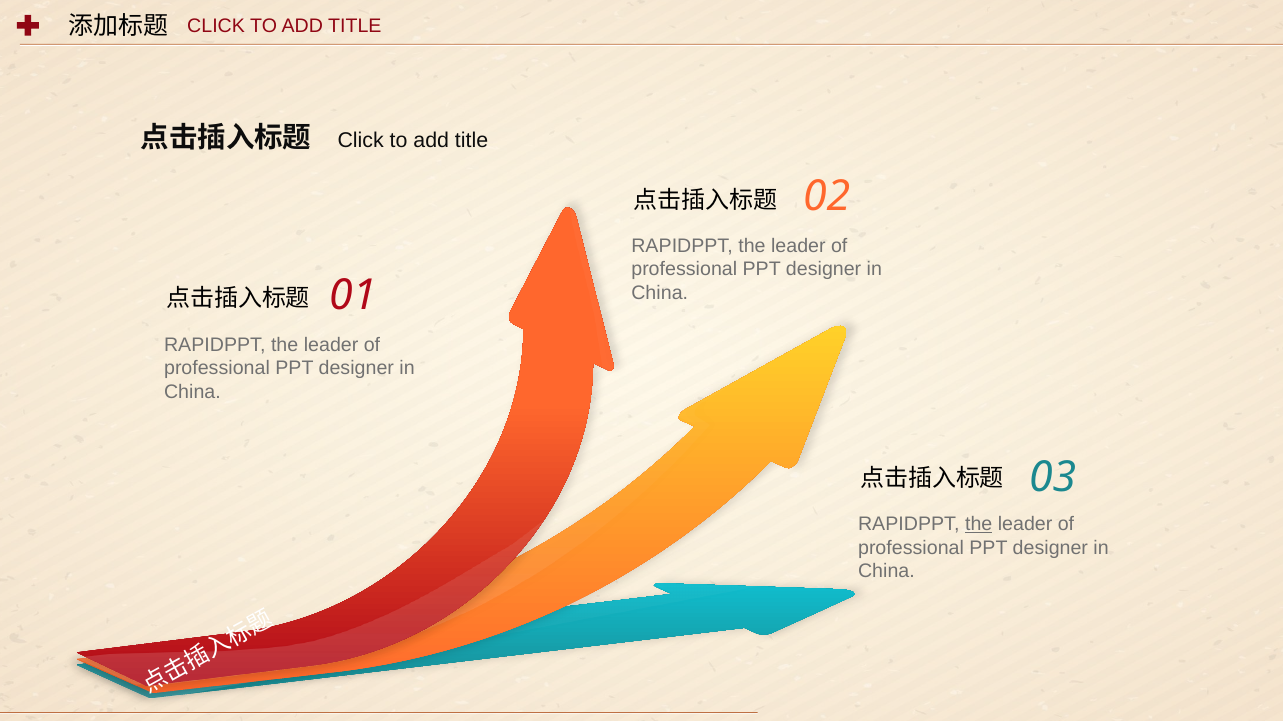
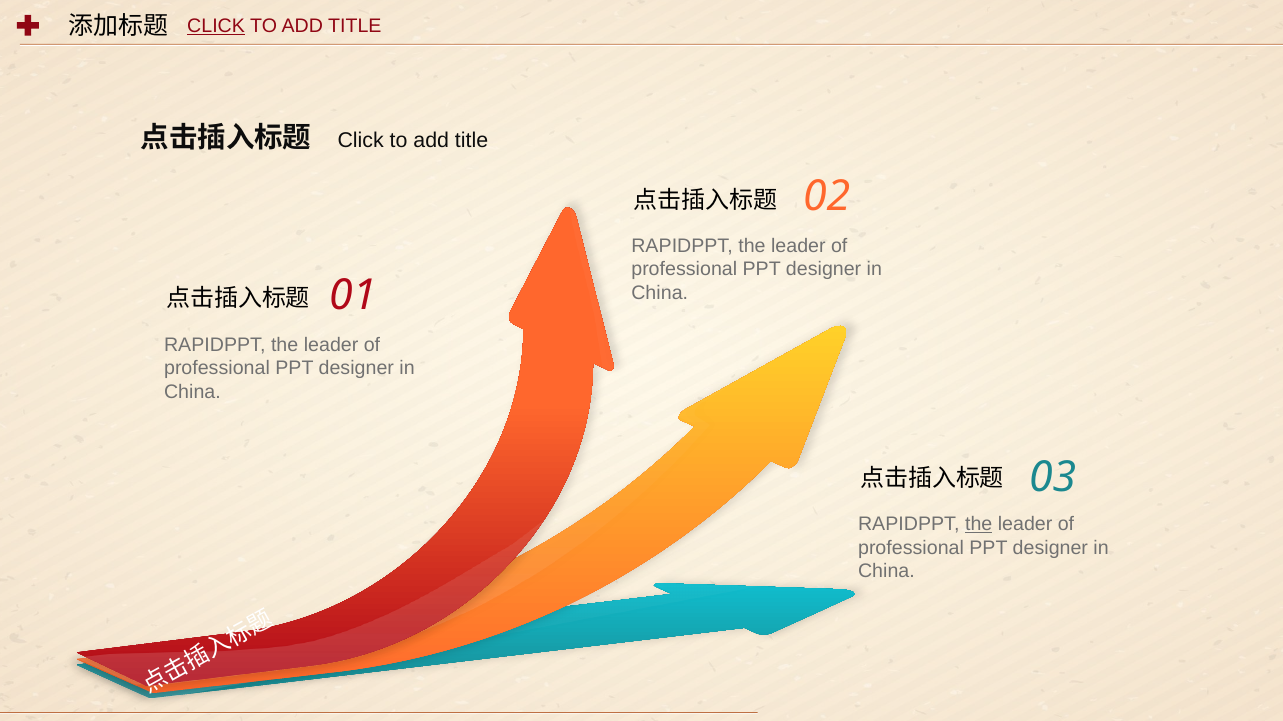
CLICK underline: none -> present (216, 26)
